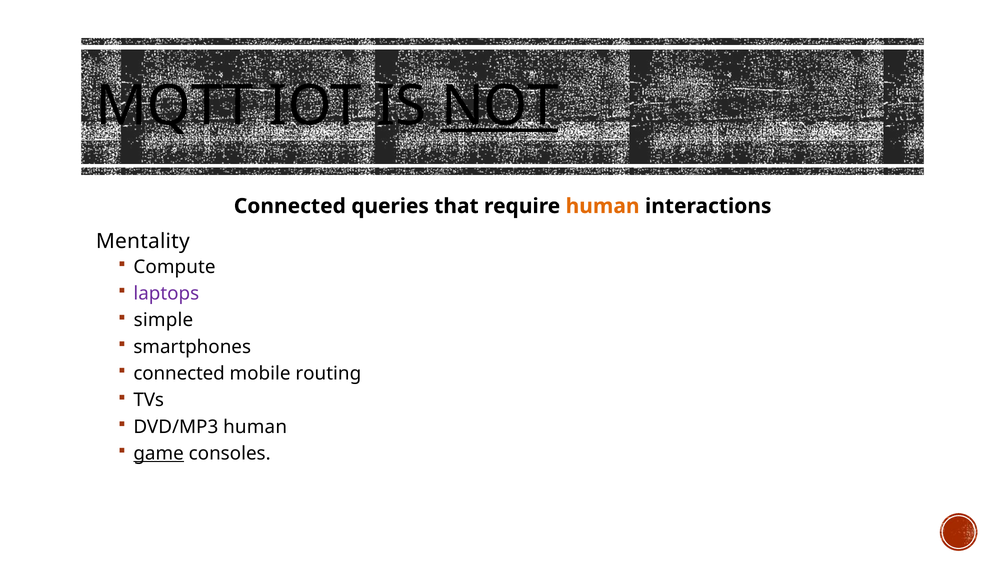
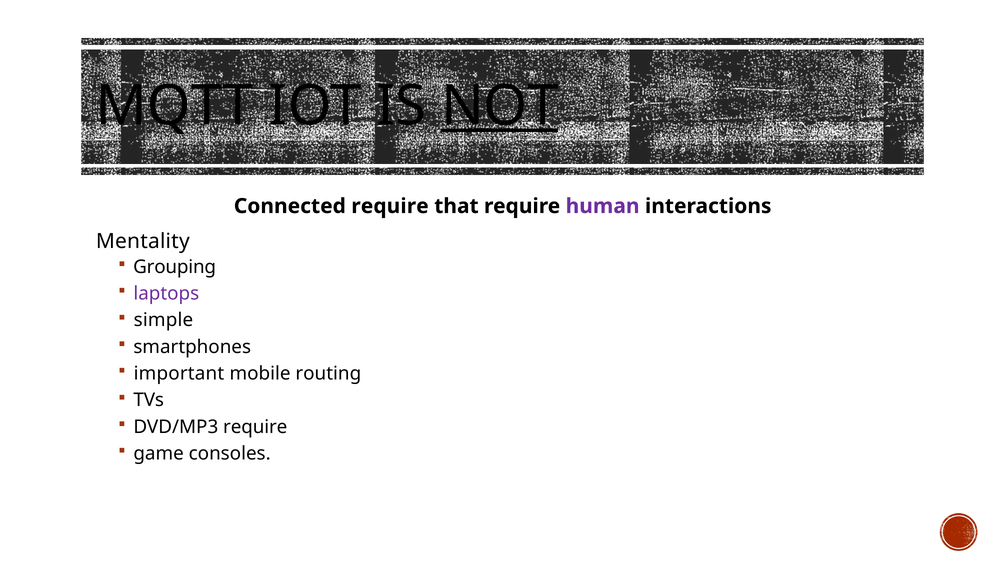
Connected queries: queries -> require (390, 206)
human colour: orange -> purple (603, 206)
Compute: Compute -> Grouping (175, 267)
connected: connected -> important (179, 374)
DVD/MP3 human: human -> require (255, 427)
game underline: present -> none (159, 454)
